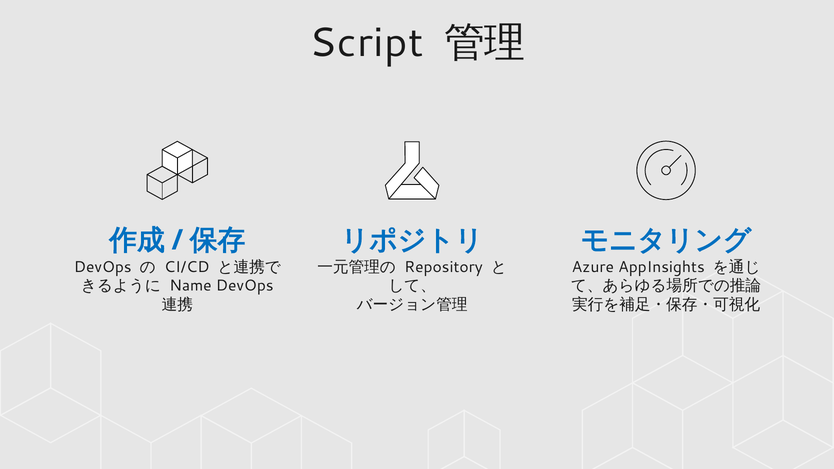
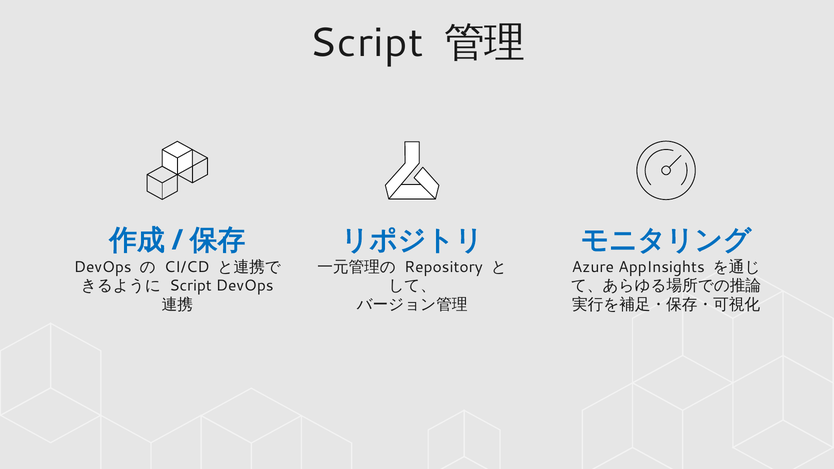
Name: Name -> Script (191, 286)
